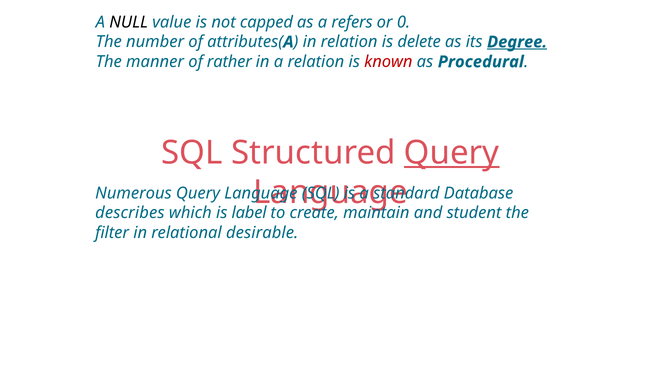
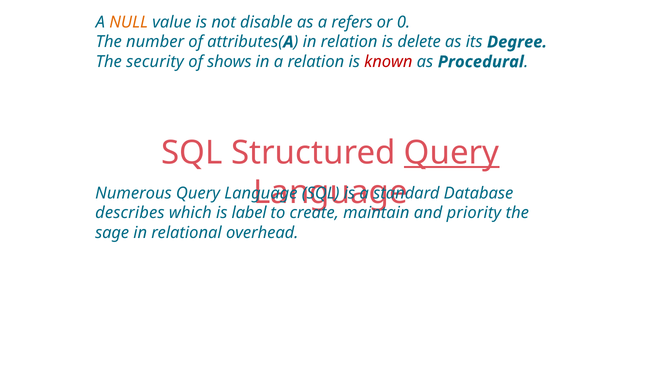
NULL colour: black -> orange (129, 22)
capped: capped -> disable (266, 22)
Degree underline: present -> none (517, 42)
manner: manner -> security (155, 62)
rather: rather -> shows (229, 62)
student: student -> priority (474, 213)
filter: filter -> sage (112, 233)
desirable: desirable -> overhead (262, 233)
